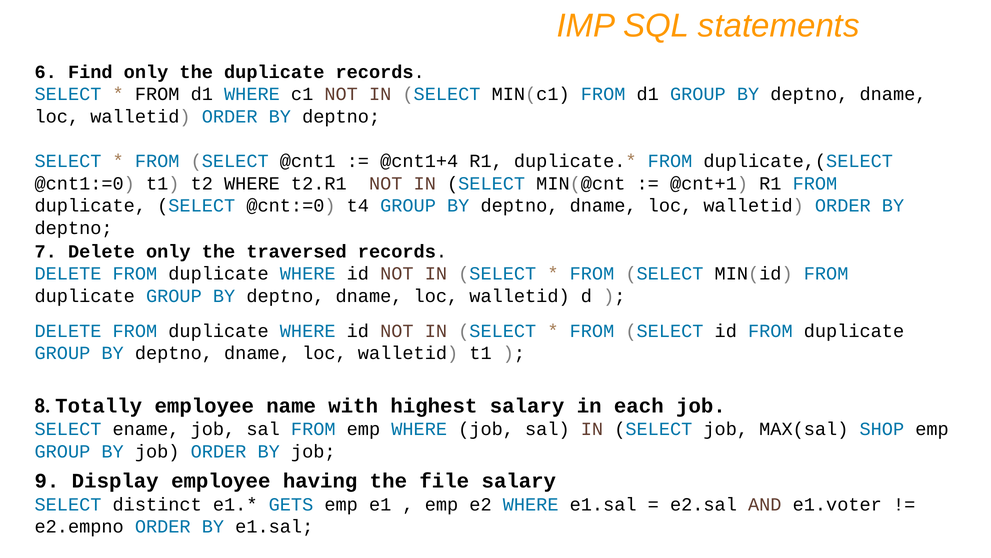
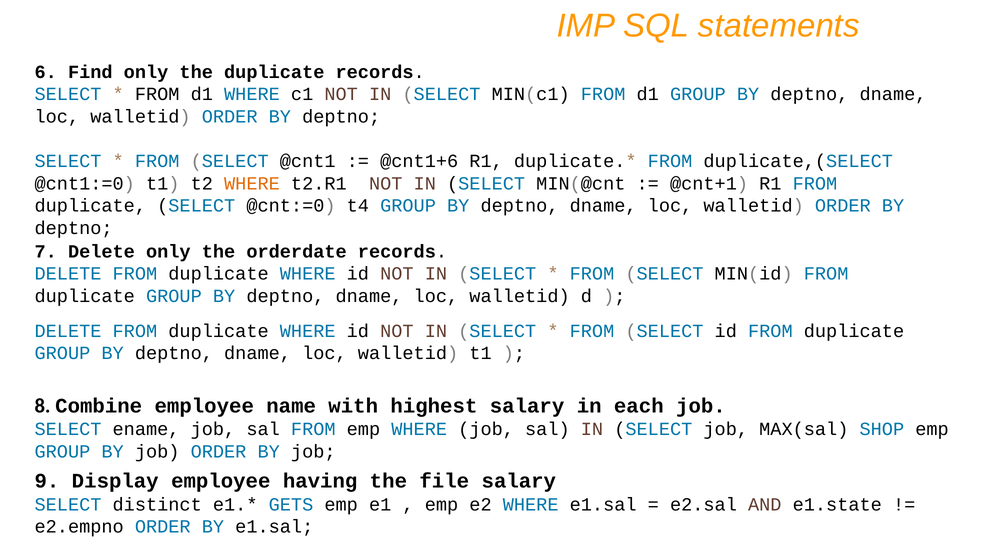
@cnt1+4: @cnt1+4 -> @cnt1+6 (419, 161)
WHERE colour: black -> orange (252, 183)
traversed: traversed -> orderdate (297, 251)
Totally: Totally -> Combine (99, 405)
e1.voter: e1.voter -> e1.state (837, 504)
